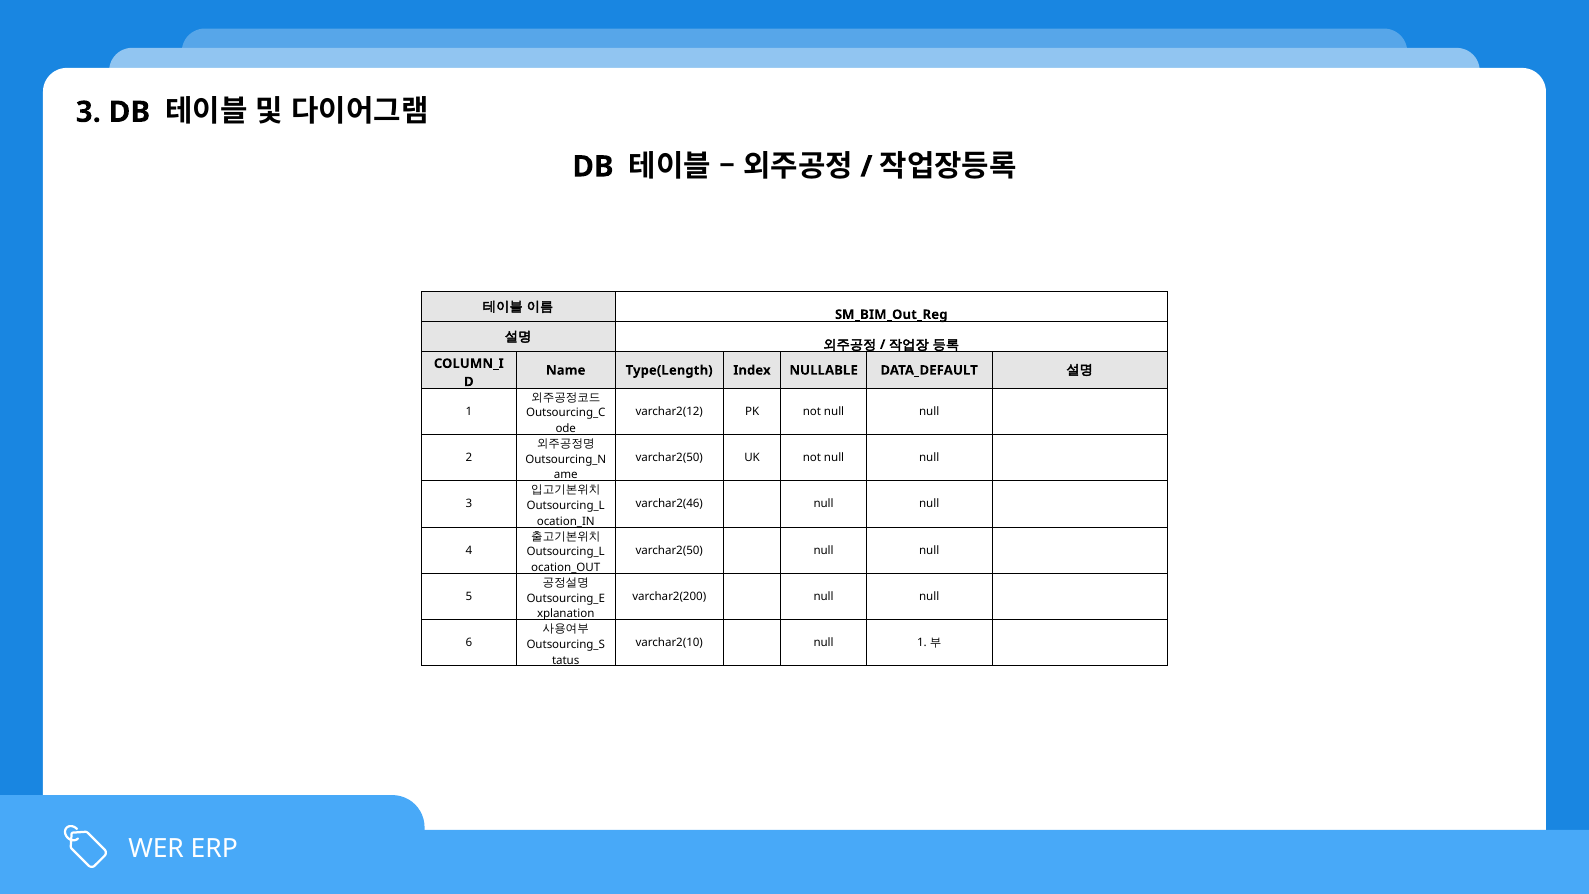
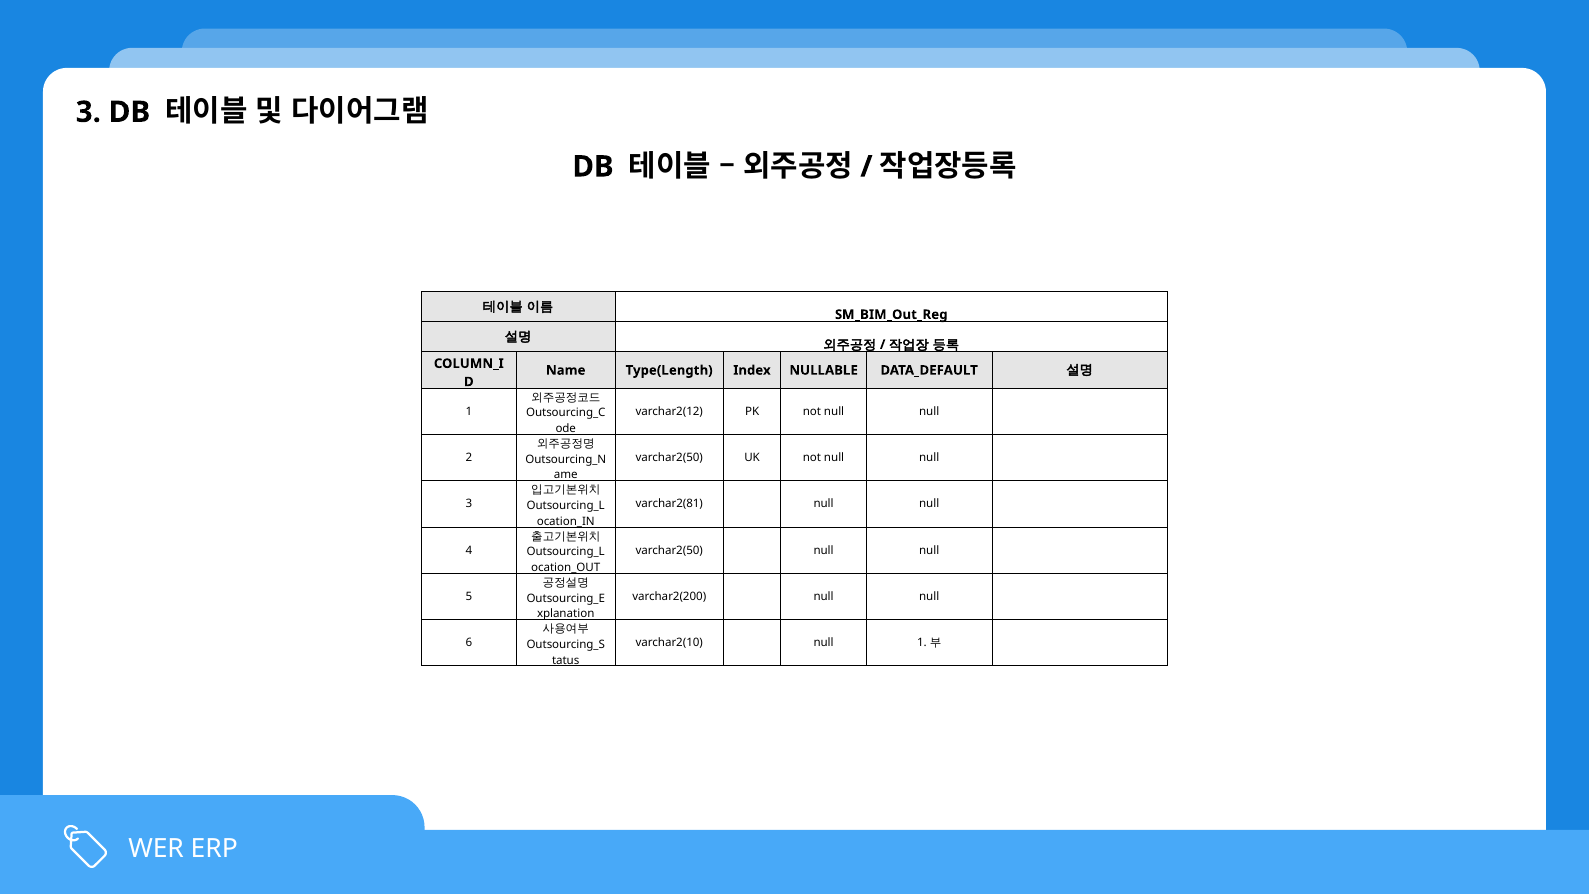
varchar2(46: varchar2(46 -> varchar2(81 (669, 504)
